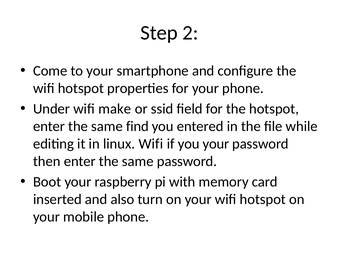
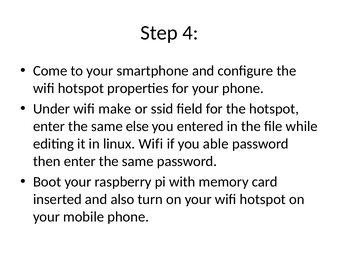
2: 2 -> 4 (191, 33)
find: find -> else (137, 126)
you your: your -> able (216, 144)
